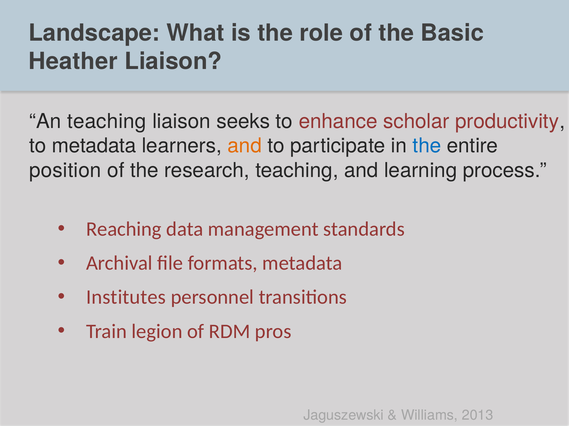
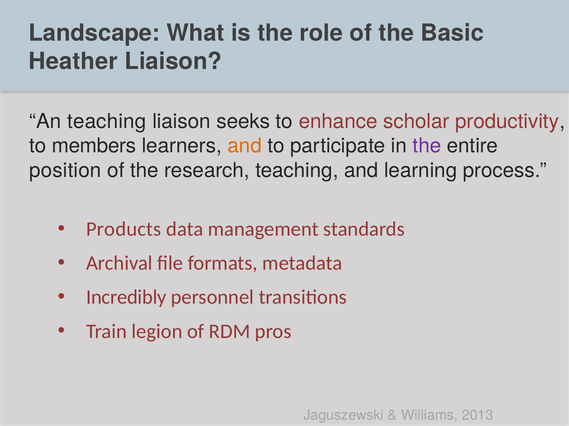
to metadata: metadata -> members (94, 146)
the colour: blue -> purple (427, 146)
Reaching: Reaching -> Products (124, 230)
Institutes: Institutes -> Incredibly (126, 298)
